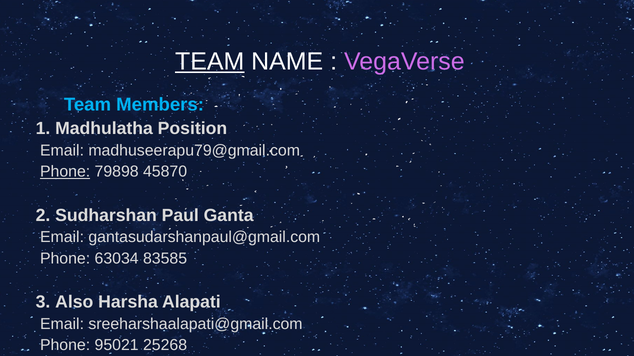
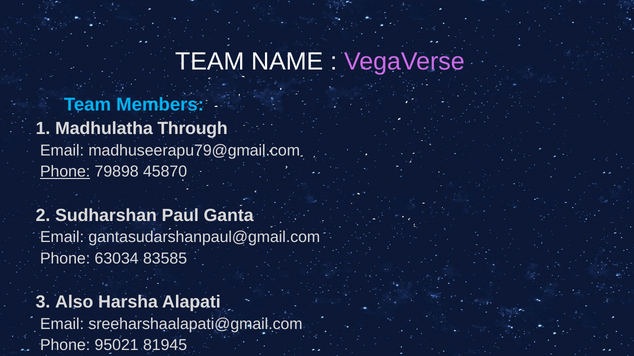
TEAM underline: present -> none (210, 62)
Position: Position -> Through (193, 129)
25268: 25268 -> 81945 (165, 346)
